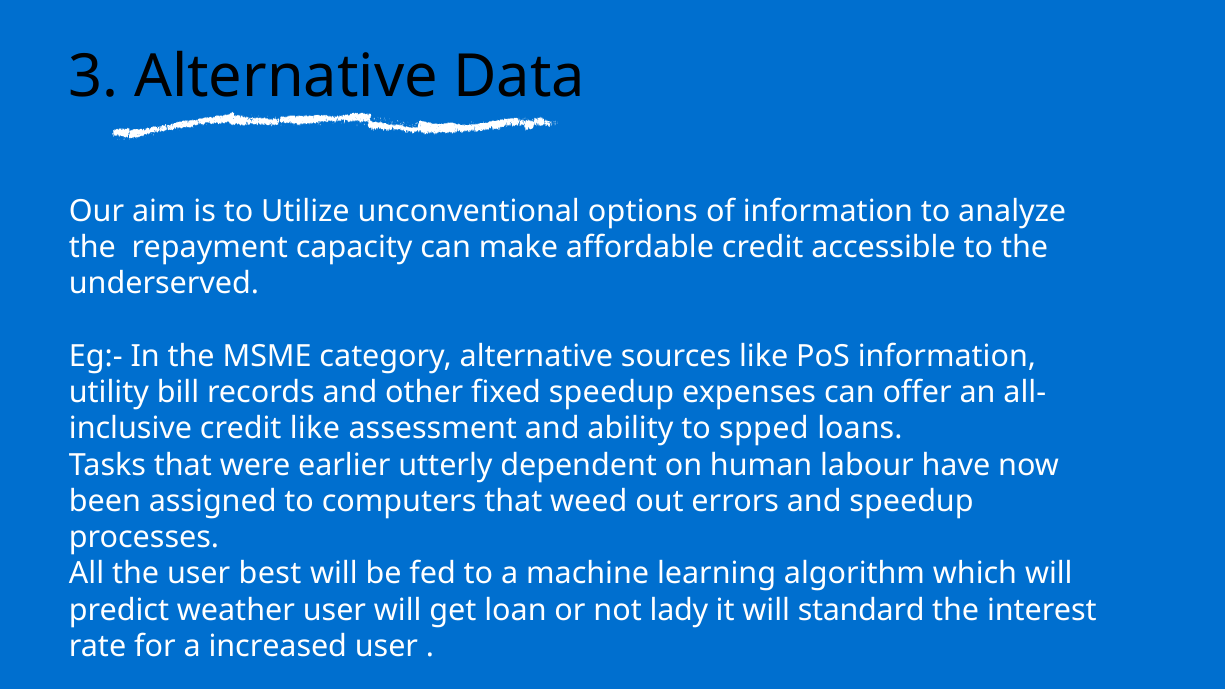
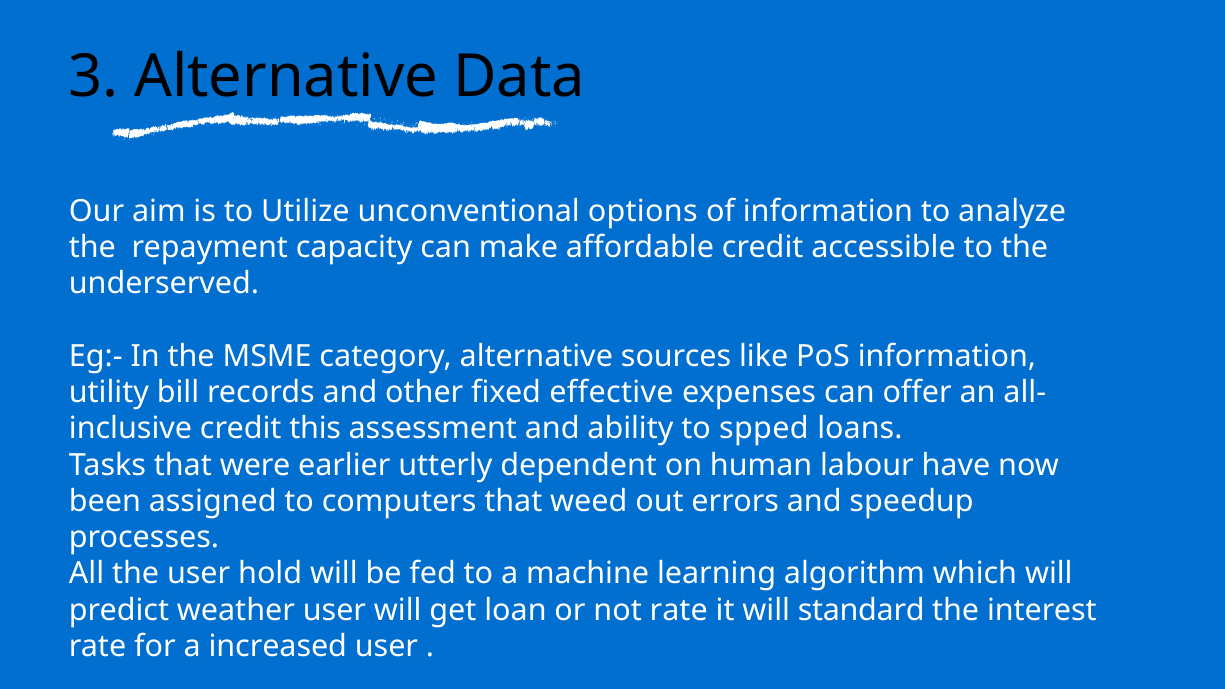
fixed speedup: speedup -> effective (611, 393)
credit like: like -> this (315, 429)
best: best -> hold (270, 574)
not lady: lady -> rate (679, 610)
